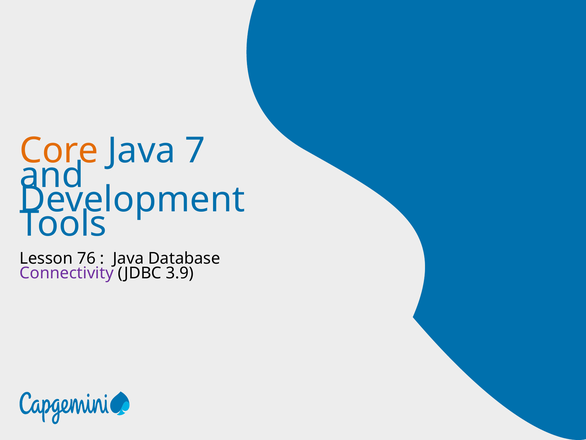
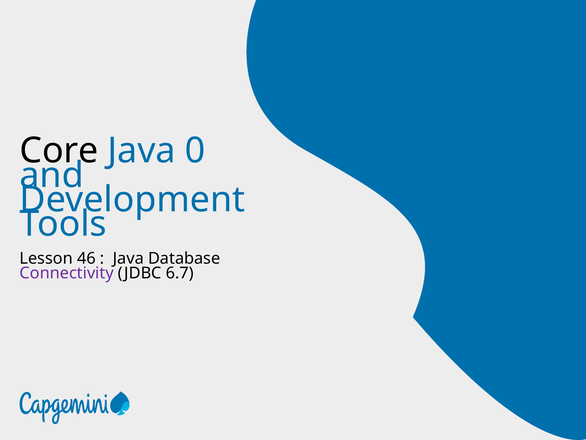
Core colour: orange -> black (59, 151)
7: 7 -> 0 (195, 151)
76: 76 -> 46 (86, 258)
3.9: 3.9 -> 6.7 (180, 273)
